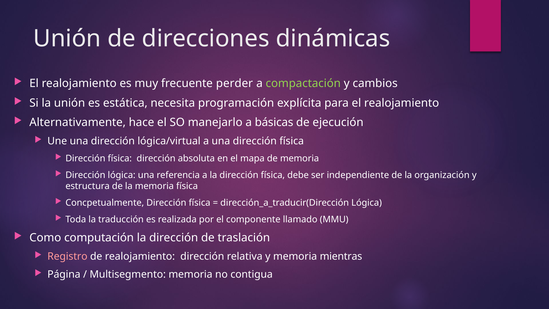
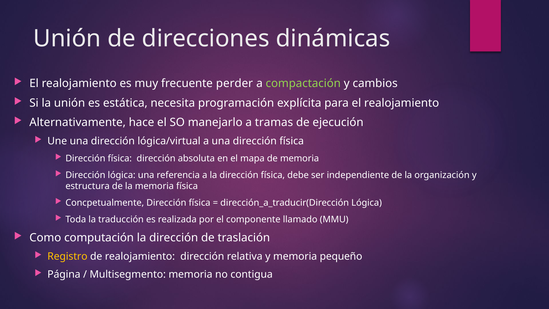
básicas: básicas -> tramas (274, 122)
Registro colour: pink -> yellow (67, 256)
mientras: mientras -> pequeño (341, 256)
